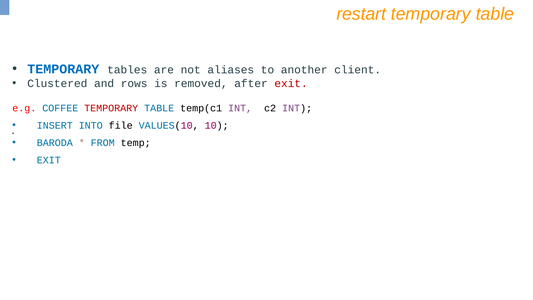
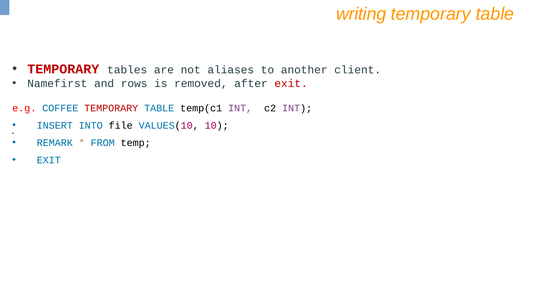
restart: restart -> writing (361, 14)
TEMPORARY colour: blue -> red (63, 69)
Clustered: Clustered -> Namefirst (57, 83)
BARODA: BARODA -> REMARK (55, 143)
